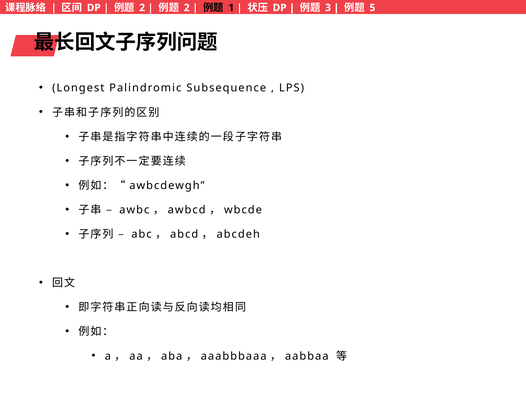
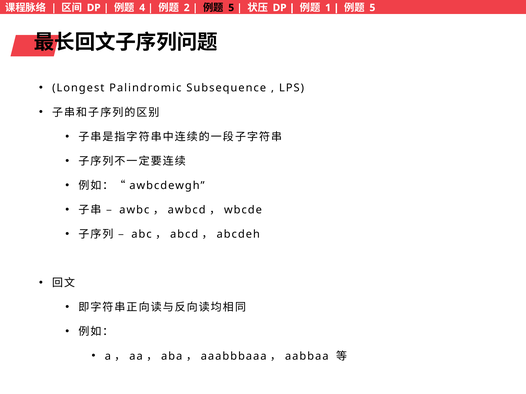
2: 2 -> 4 (142, 8)
1: 1 -> 5 (231, 8)
3: 3 -> 1 (328, 8)
